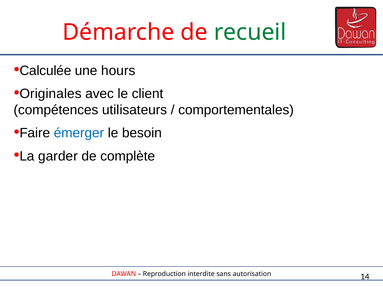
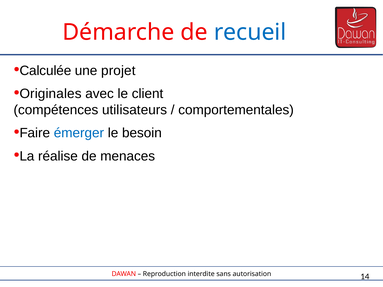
recueil colour: green -> blue (250, 32)
hours: hours -> projet (118, 71)
garder: garder -> réalise (58, 156)
complète: complète -> menaces (128, 156)
